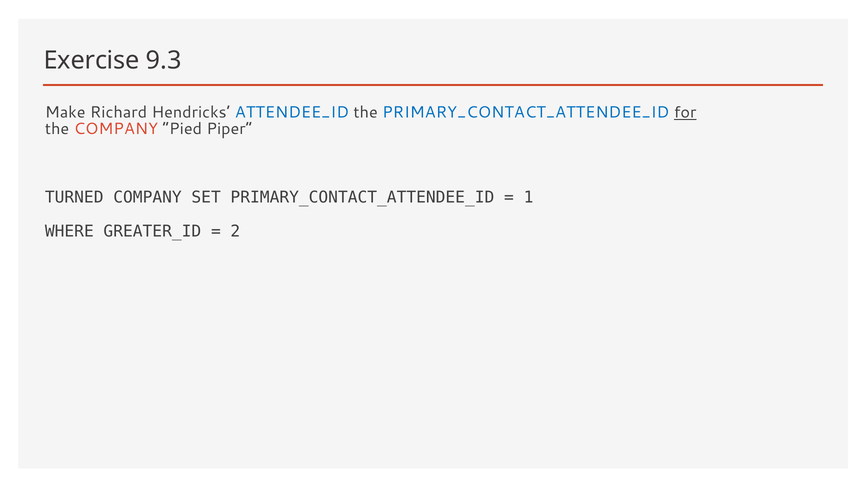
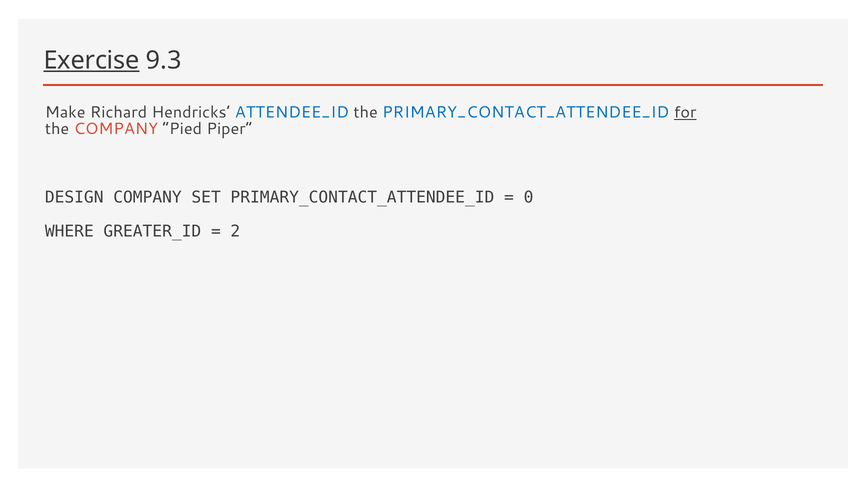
Exercise underline: none -> present (92, 61)
TURNED: TURNED -> DESIGN (74, 197)
1: 1 -> 0 (529, 197)
